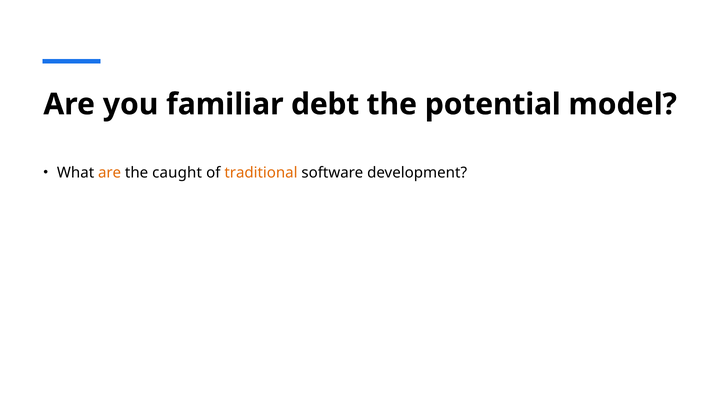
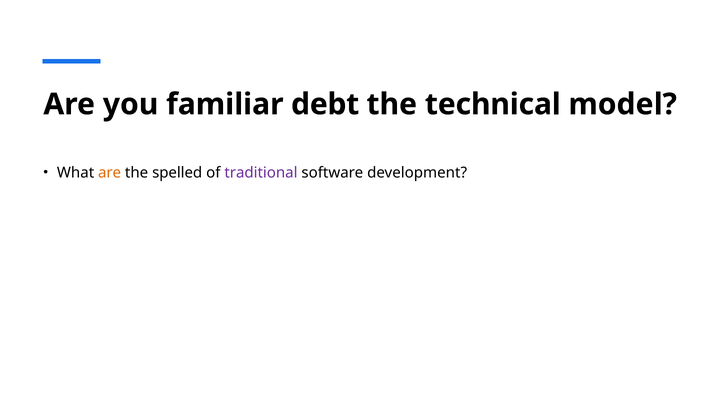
potential: potential -> technical (493, 104)
caught: caught -> spelled (177, 173)
traditional colour: orange -> purple (261, 173)
